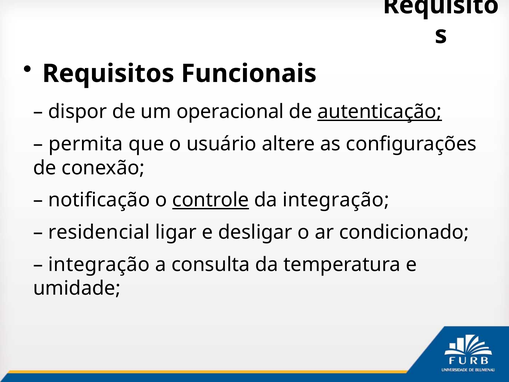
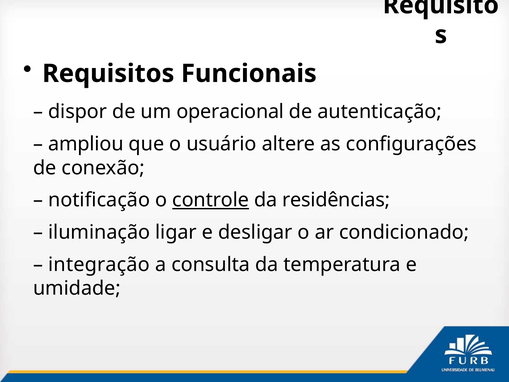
autenticação underline: present -> none (380, 112)
permita: permita -> ampliou (86, 144)
da integração: integração -> residências (336, 200)
residencial: residencial -> iluminação (99, 232)
